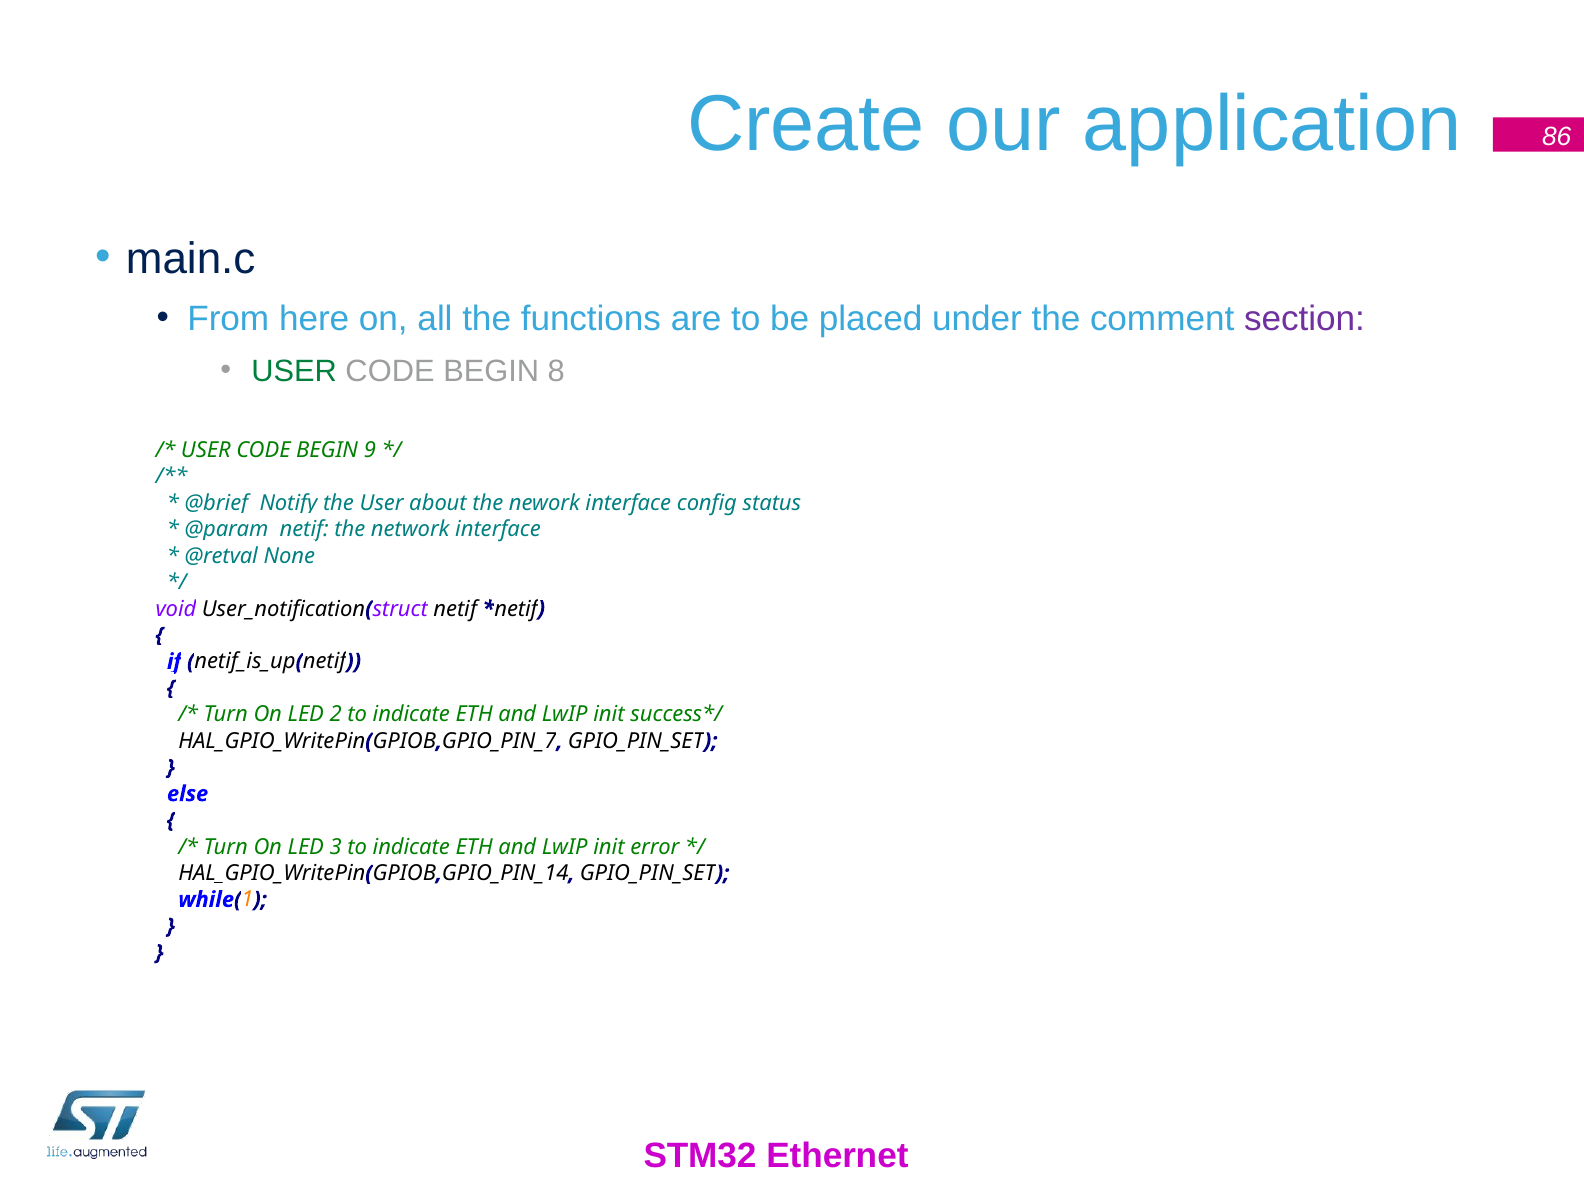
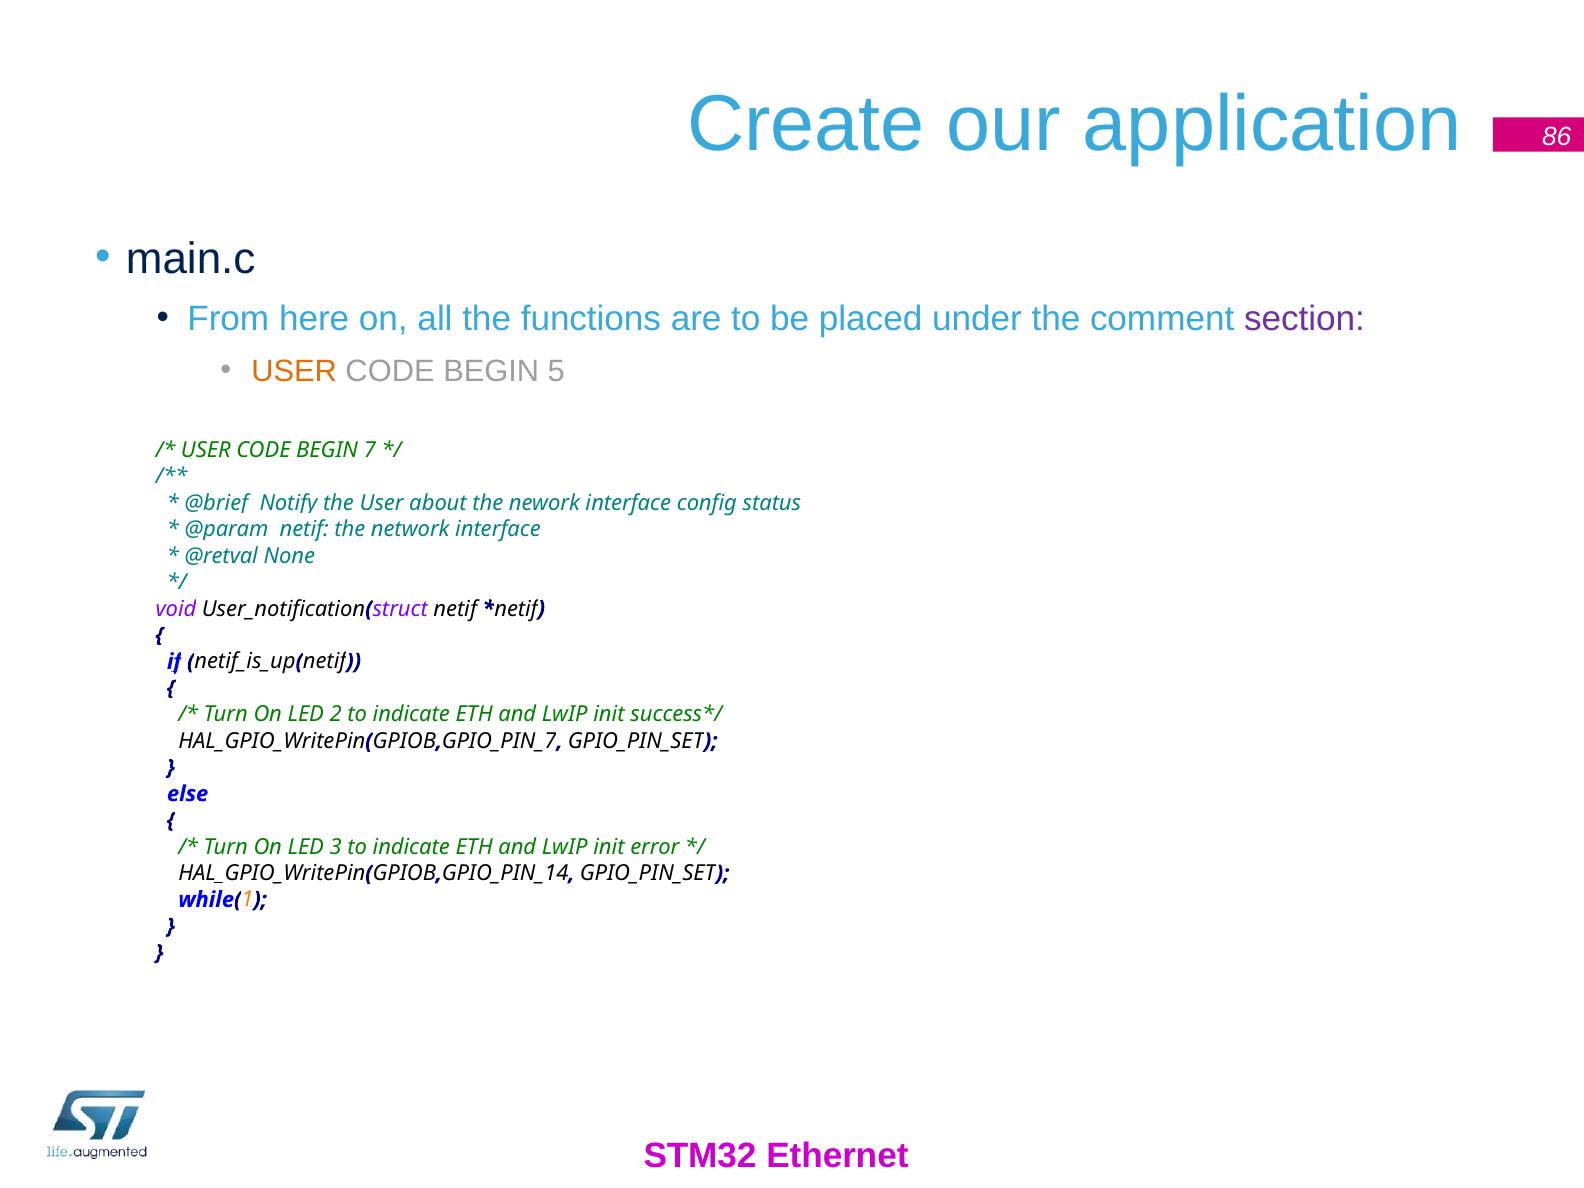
USER colour: green -> orange (294, 371)
8: 8 -> 5 (556, 371)
9: 9 -> 7 (370, 450)
